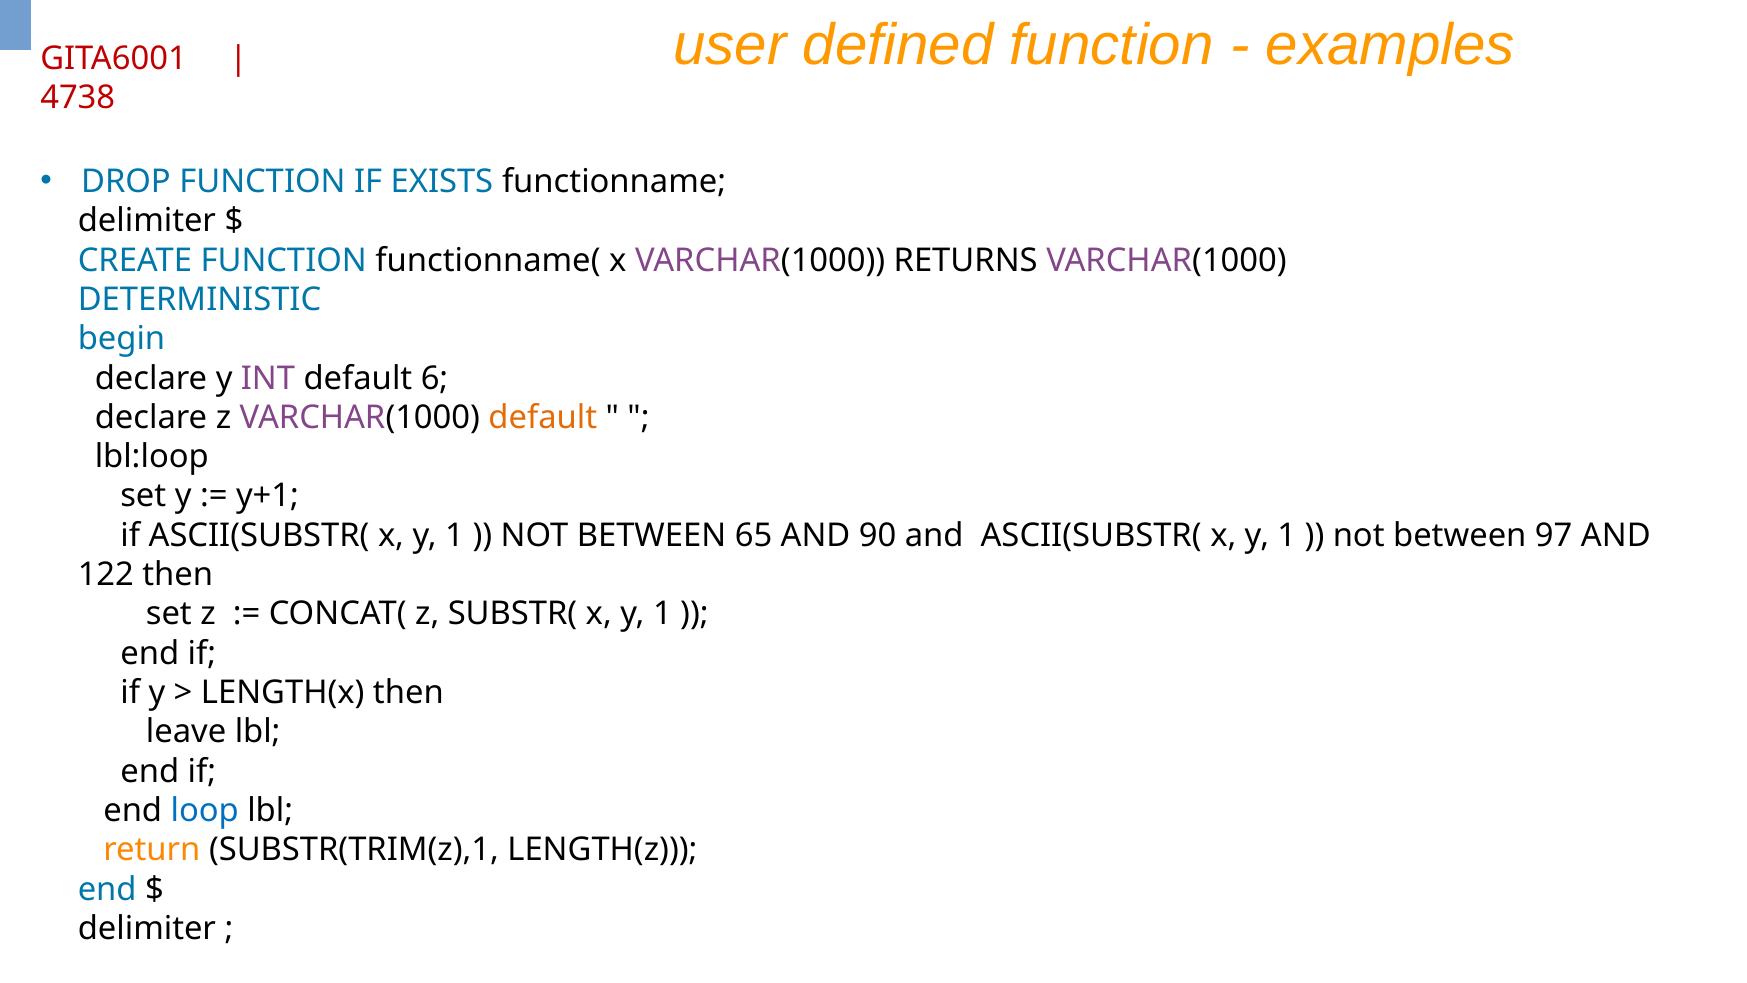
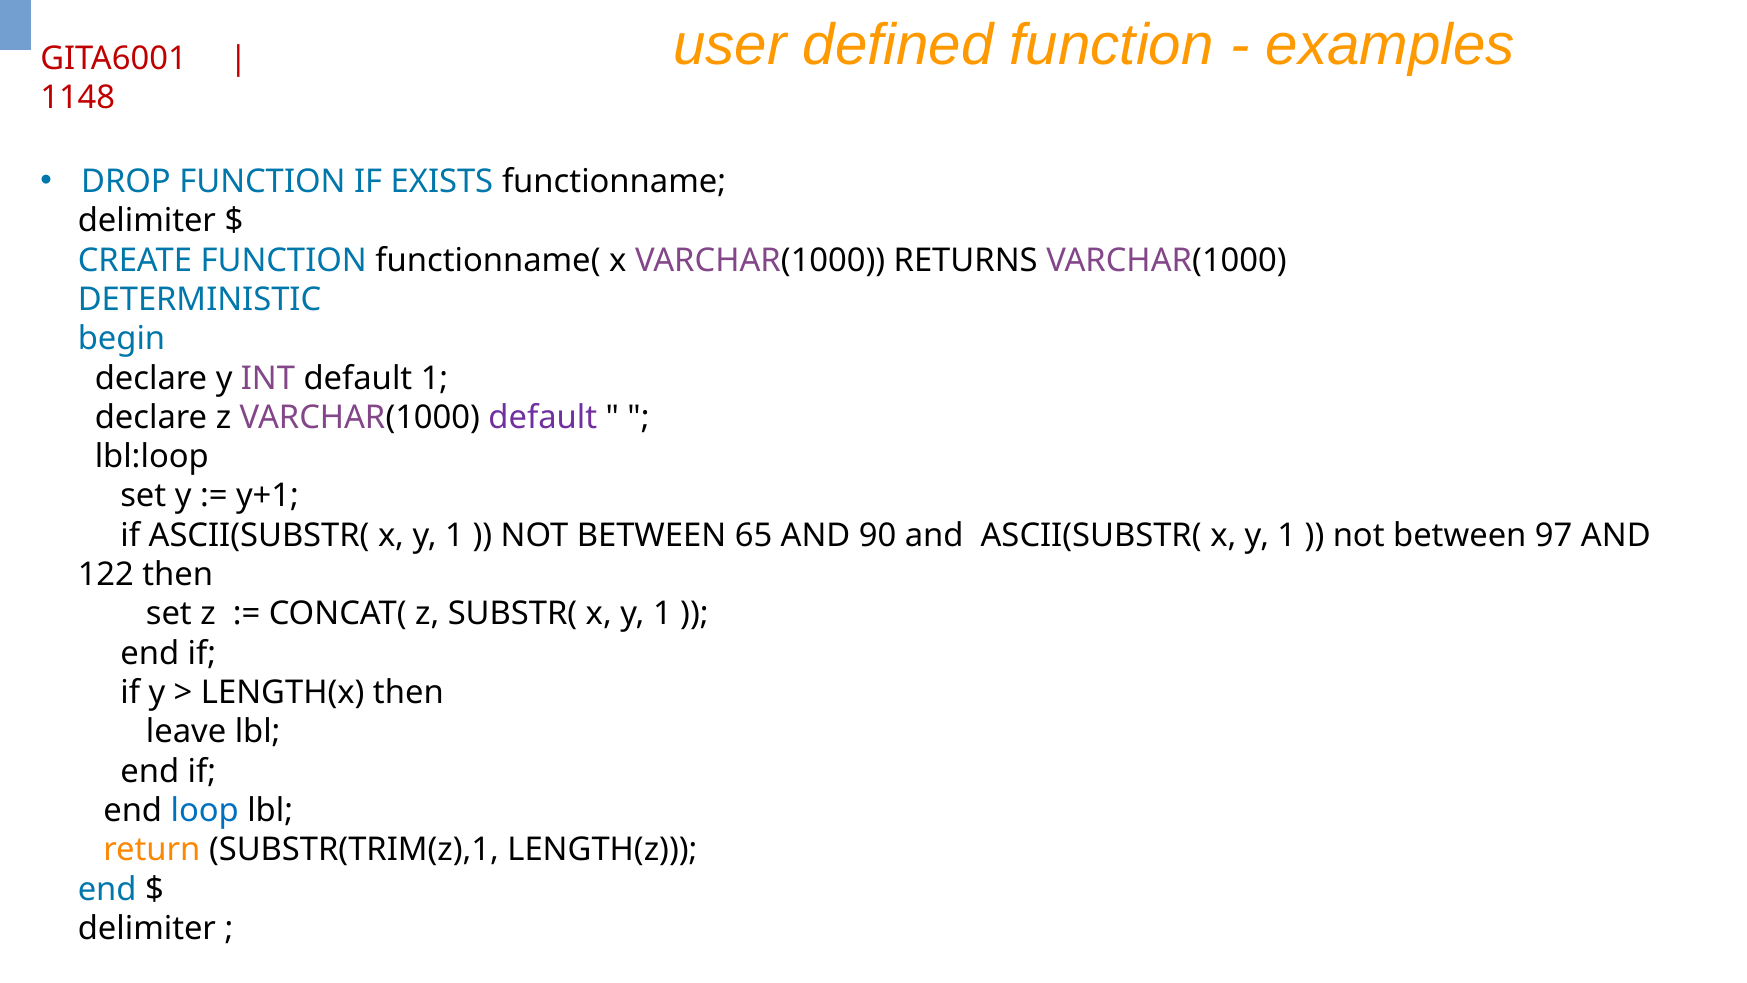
4738: 4738 -> 1148 (78, 98)
default 6: 6 -> 1 (434, 378)
default colour: orange -> purple (543, 417)
